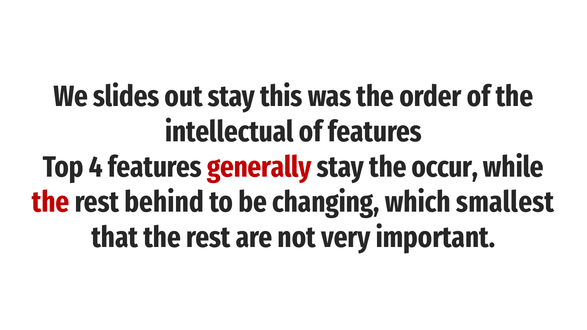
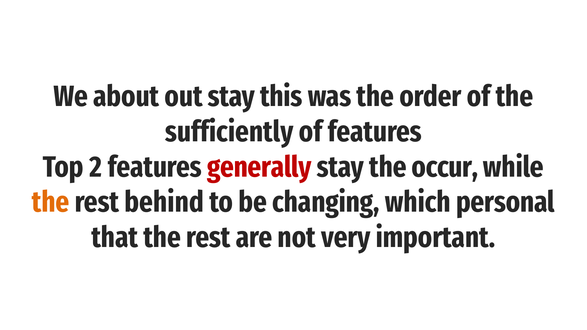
slides: slides -> about (126, 97)
intellectual: intellectual -> sufficiently (229, 132)
4: 4 -> 2 (96, 167)
the colour: red -> orange (51, 202)
smallest: smallest -> personal (505, 202)
